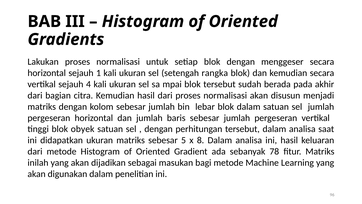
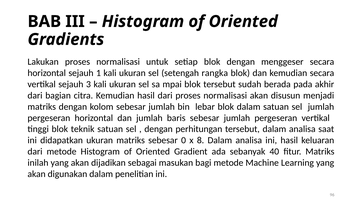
4: 4 -> 3 (88, 84)
obyek: obyek -> teknik (83, 129)
5: 5 -> 0 (184, 140)
78: 78 -> 40 (274, 151)
